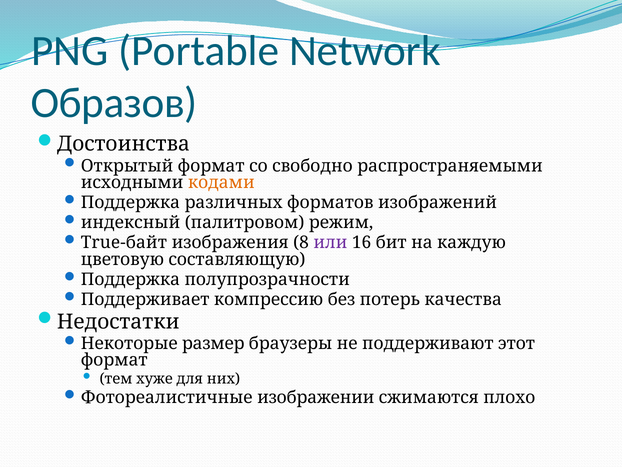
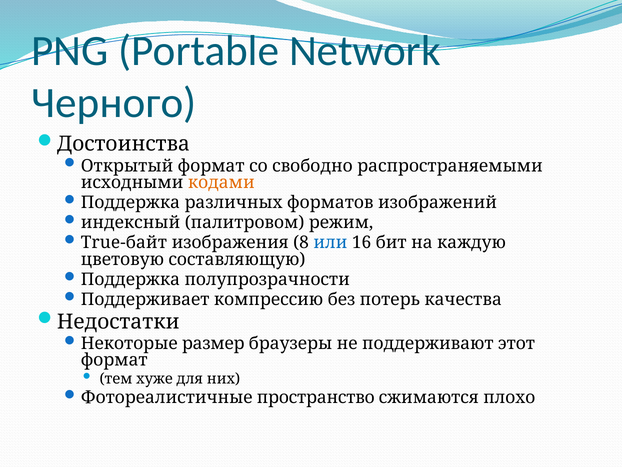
Образов: Образов -> Черного (114, 103)
или colour: purple -> blue (330, 242)
изображении: изображении -> пространство (316, 397)
